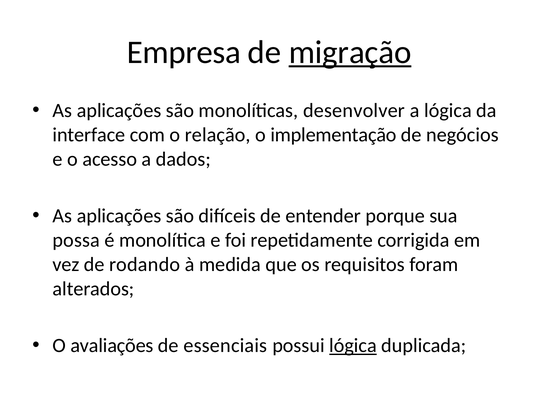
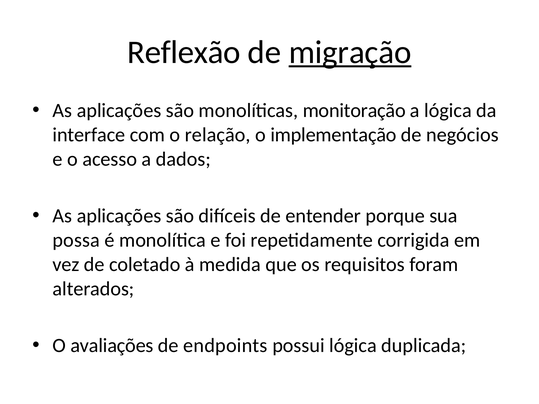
Empresa: Empresa -> Reflexão (184, 52)
desenvolver: desenvolver -> monitoração (354, 111)
rodando: rodando -> coletado (145, 265)
essenciais: essenciais -> endpoints (225, 346)
lógica underline: present -> none (353, 346)
